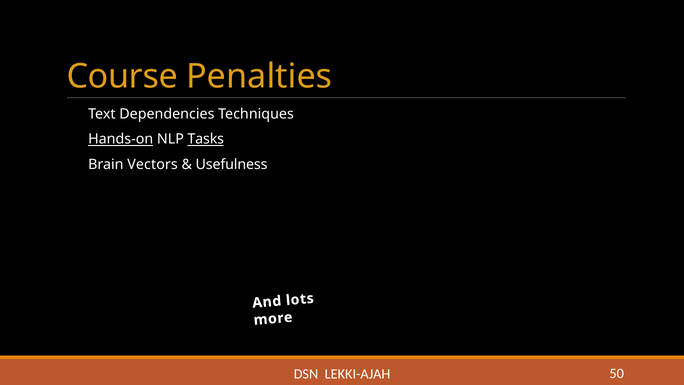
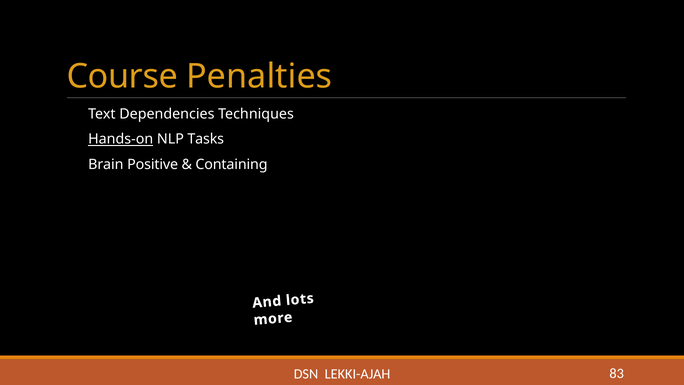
Tasks underline: present -> none (206, 139)
Vectors: Vectors -> Positive (153, 164)
Usefulness: Usefulness -> Containing (232, 164)
50: 50 -> 83 (617, 373)
